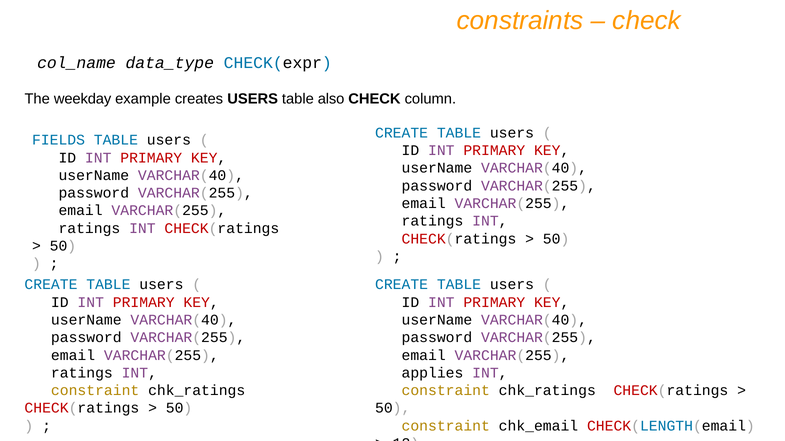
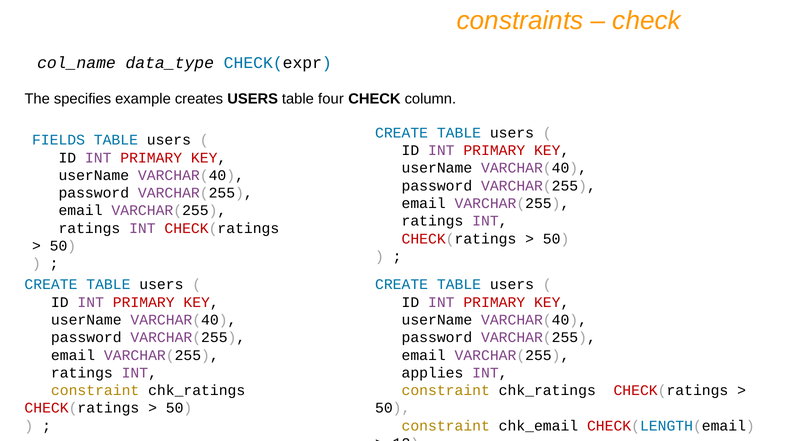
weekday: weekday -> specifies (83, 99)
also: also -> four (331, 99)
